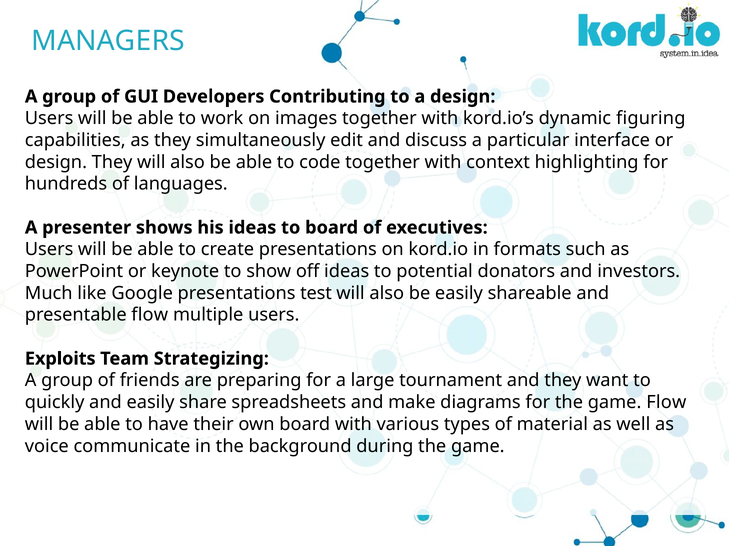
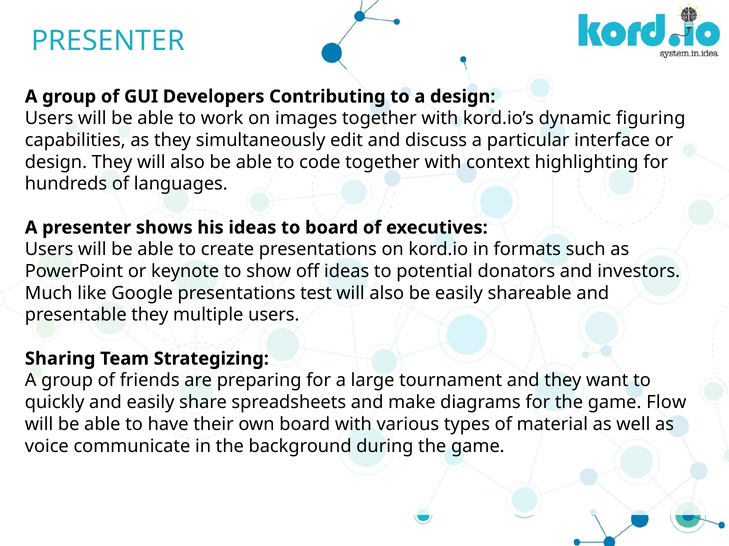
MANAGERS: MANAGERS -> PRESENTER (108, 41)
presentable flow: flow -> they (150, 315)
Exploits: Exploits -> Sharing (60, 359)
